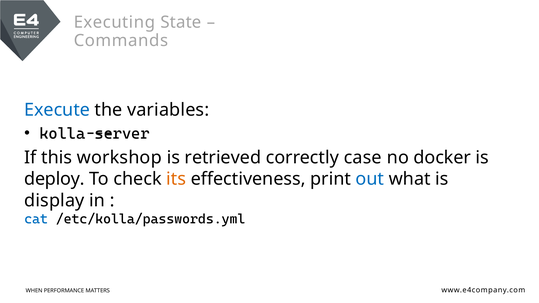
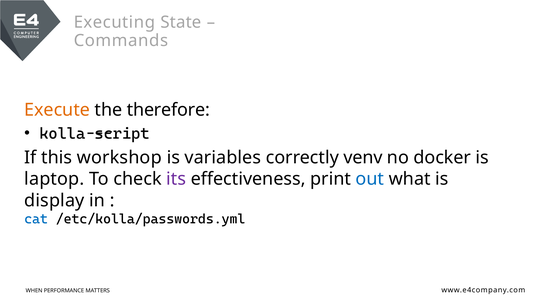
Execute colour: blue -> orange (57, 110)
variables: variables -> therefore (168, 110)
kolla-server: kolla-server -> kolla-script (95, 134)
retrieved: retrieved -> variables (223, 158)
case: case -> venv (363, 158)
deploy: deploy -> laptop (54, 179)
its colour: orange -> purple (176, 179)
